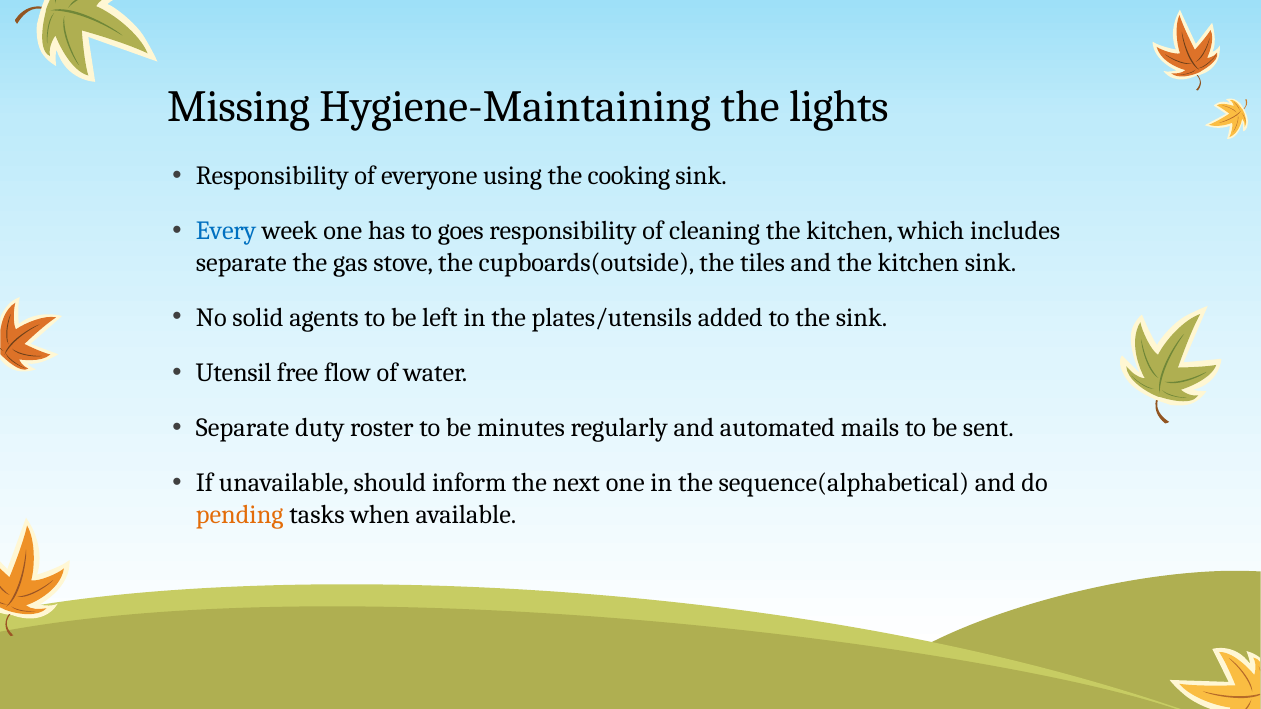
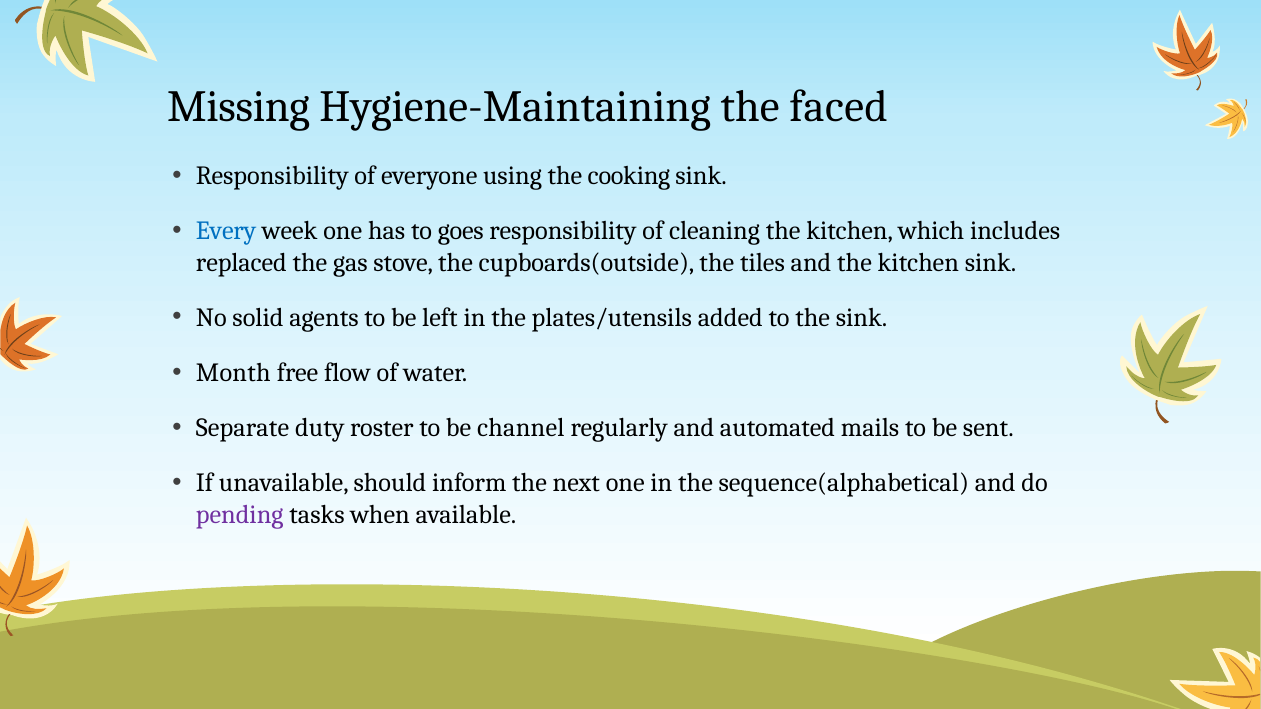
lights: lights -> faced (839, 107)
separate: separate -> replaced (241, 263)
Utensil: Utensil -> Month (233, 373)
minutes: minutes -> channel (521, 428)
pending colour: orange -> purple (240, 515)
